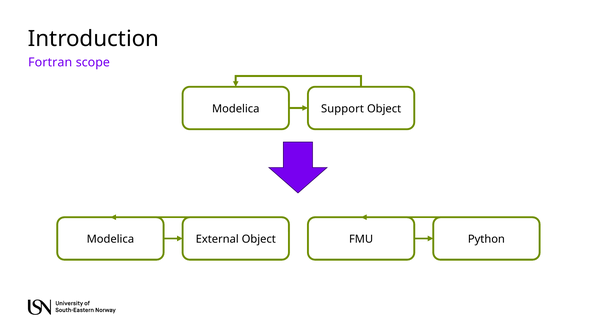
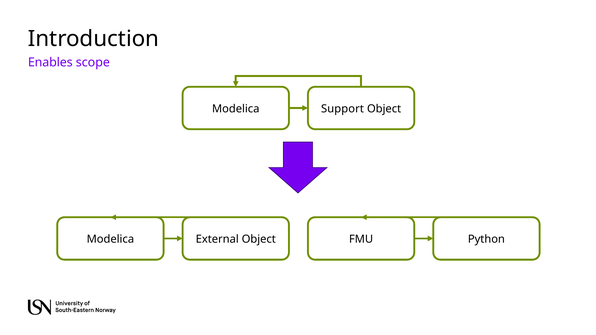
Fortran: Fortran -> Enables (50, 62)
